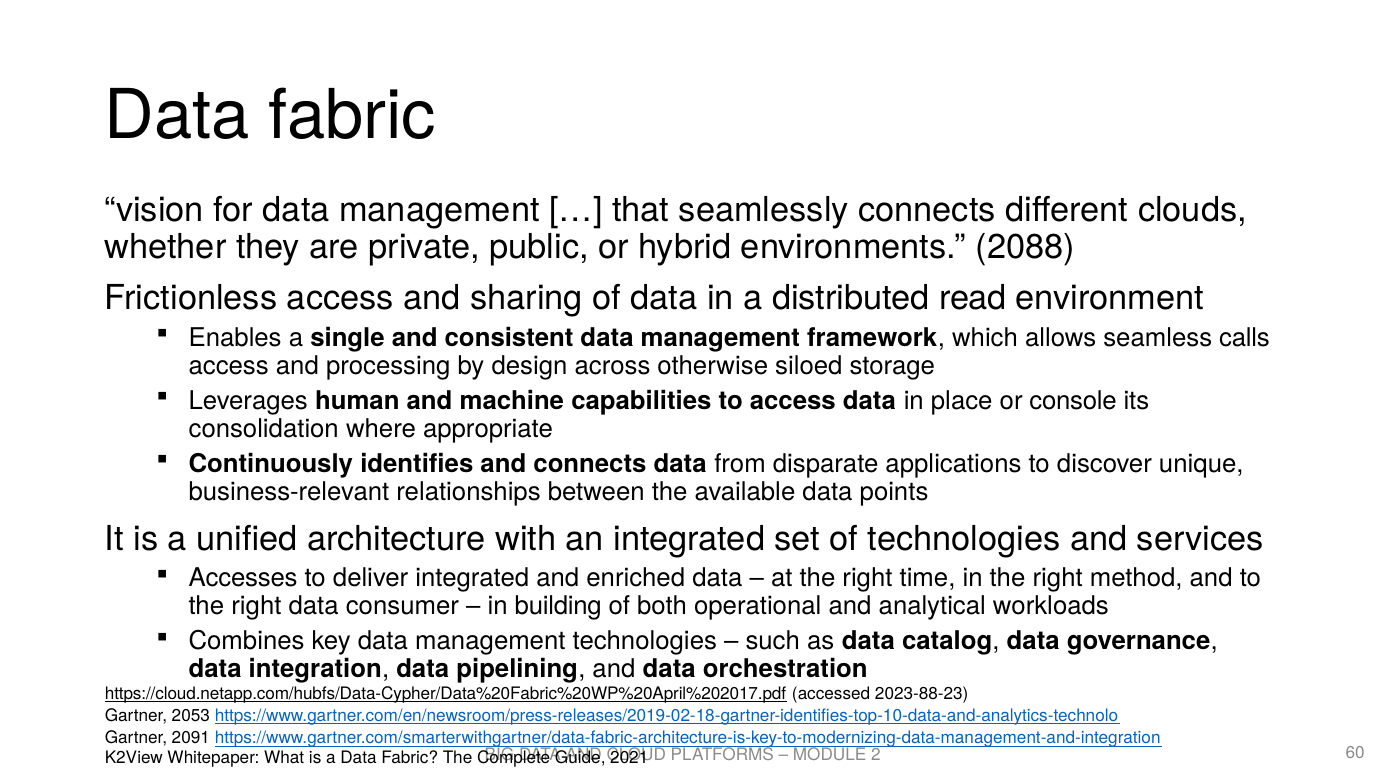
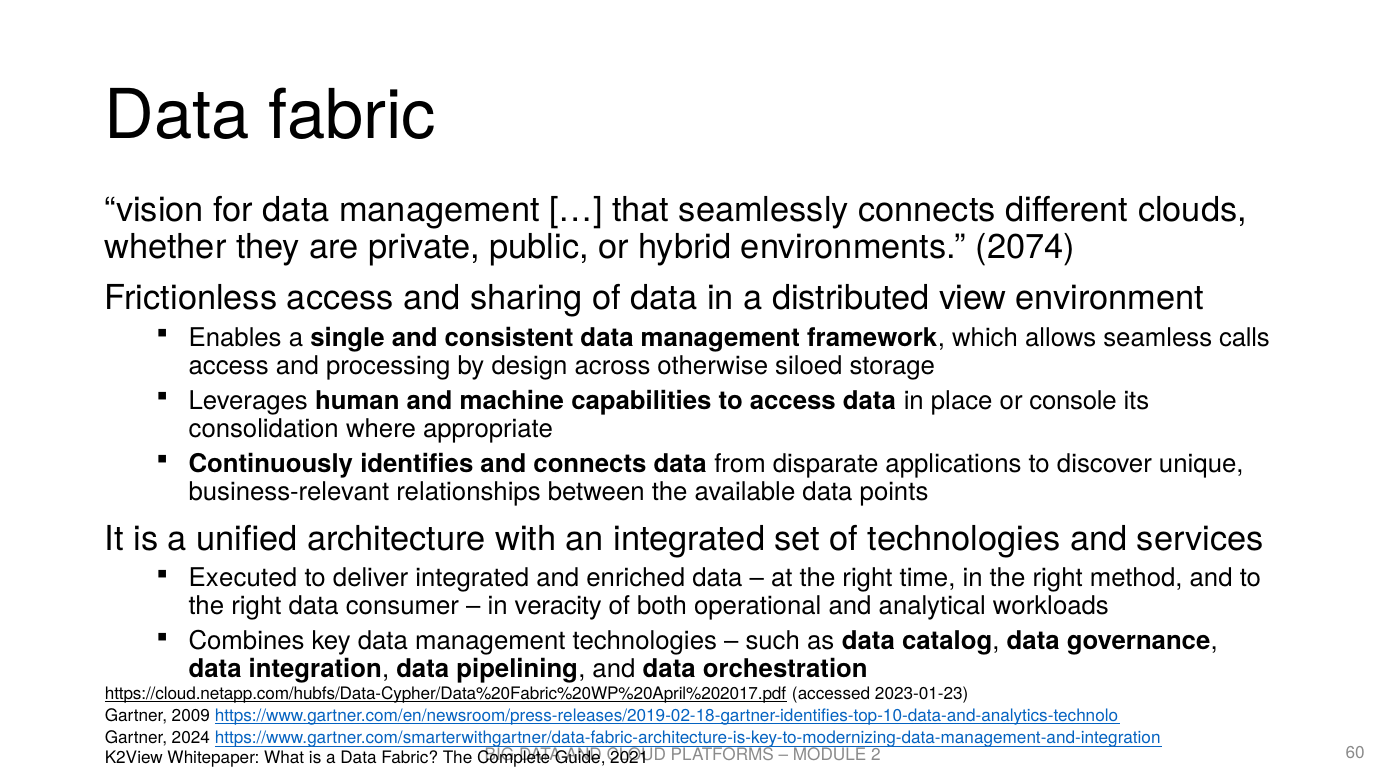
2088: 2088 -> 2074 (1025, 247)
read: read -> view (973, 298)
Accesses: Accesses -> Executed (243, 578)
building: building -> veracity (558, 606)
2023-88-23: 2023-88-23 -> 2023-01-23 (922, 693)
2053: 2053 -> 2009 (191, 715)
2091: 2091 -> 2024 (191, 738)
